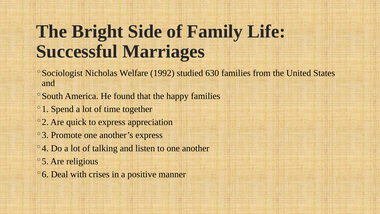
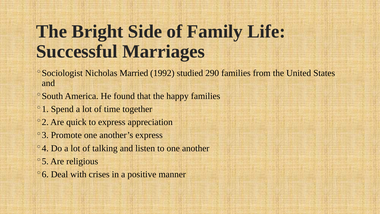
Welfare: Welfare -> Married (134, 73)
630: 630 -> 290 (212, 73)
